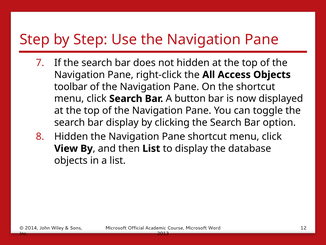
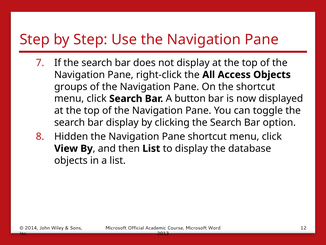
not hidden: hidden -> display (193, 63)
toolbar: toolbar -> groups (71, 87)
